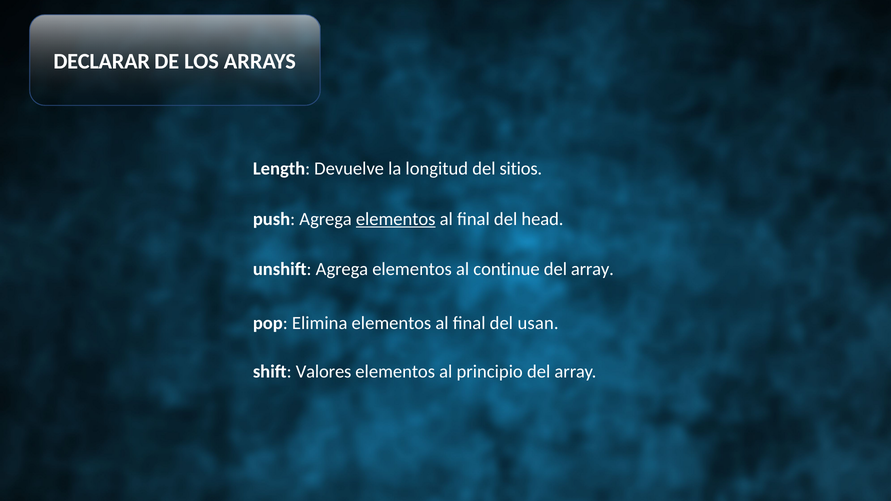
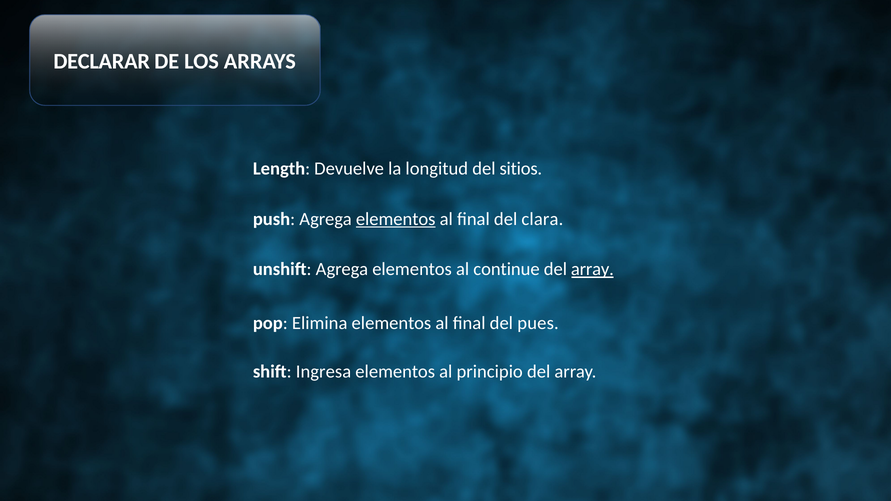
head: head -> clara (542, 219)
array underline: none -> present (592, 269)
usan: usan -> pues (538, 323)
Valores: Valores -> Ingresa (323, 372)
